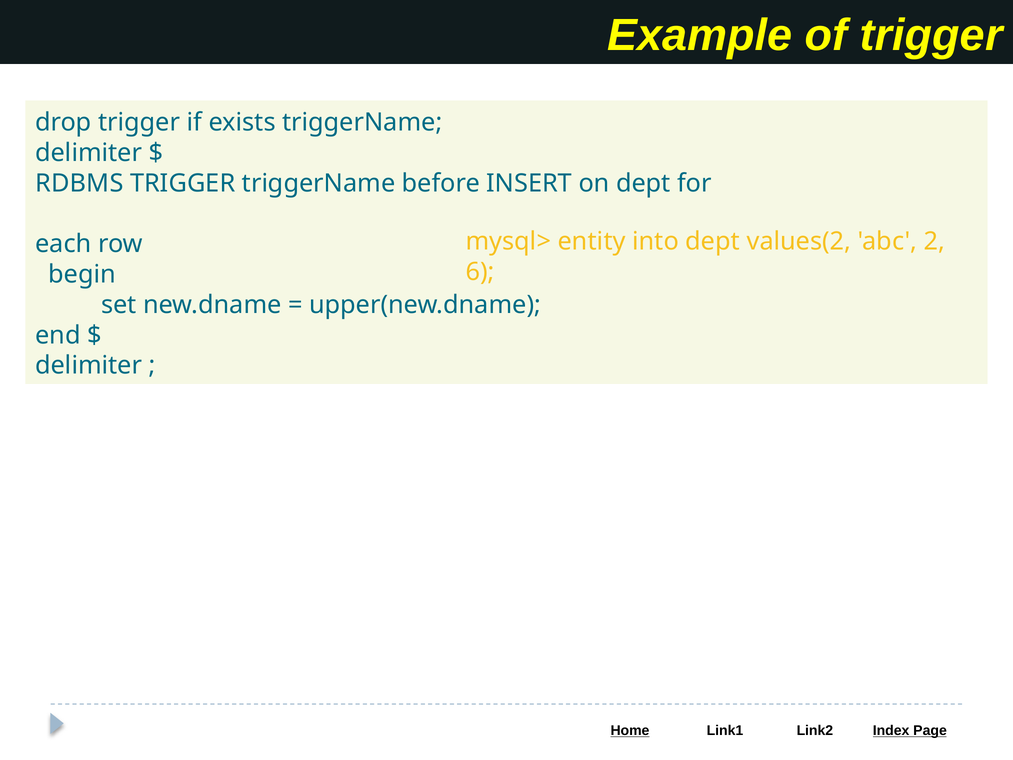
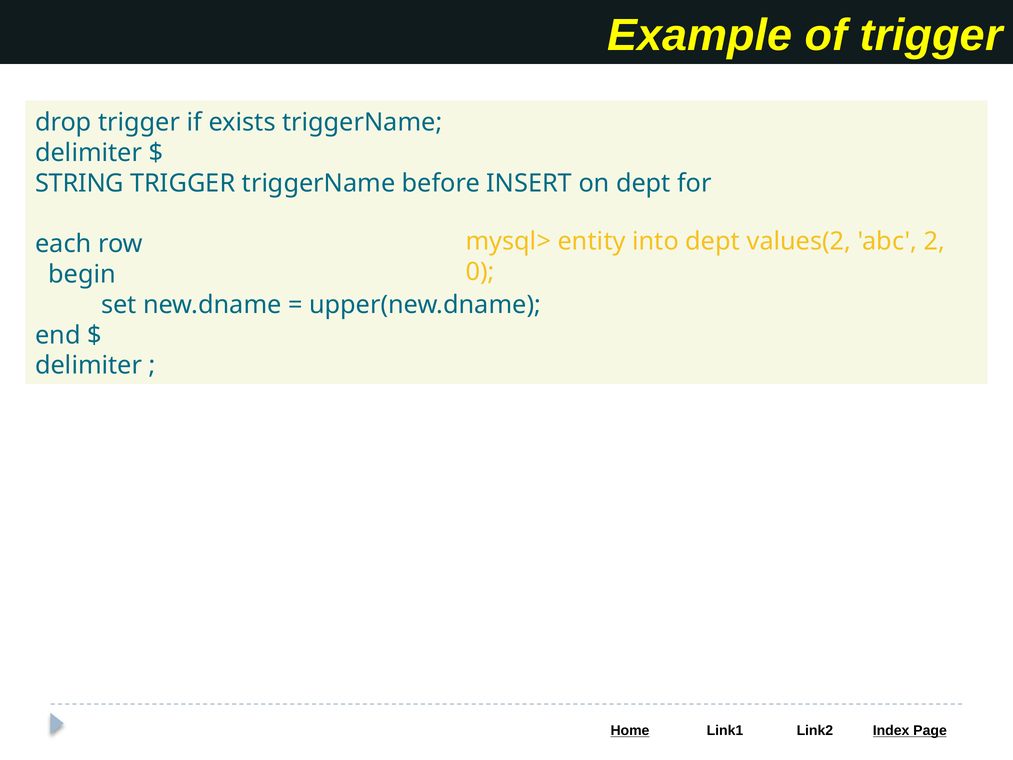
RDBMS: RDBMS -> STRING (80, 183)
6: 6 -> 0 (480, 272)
